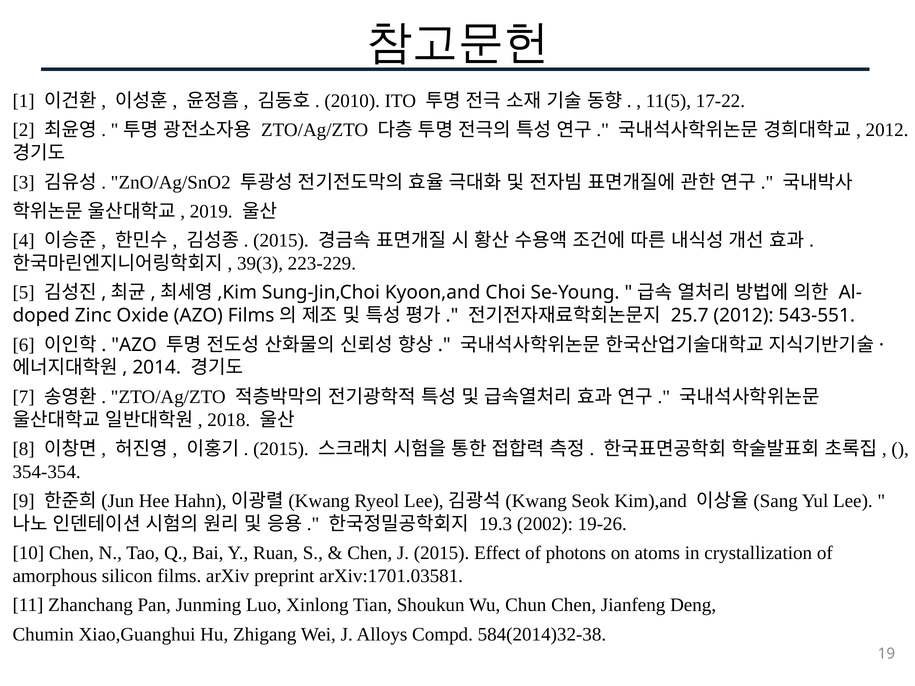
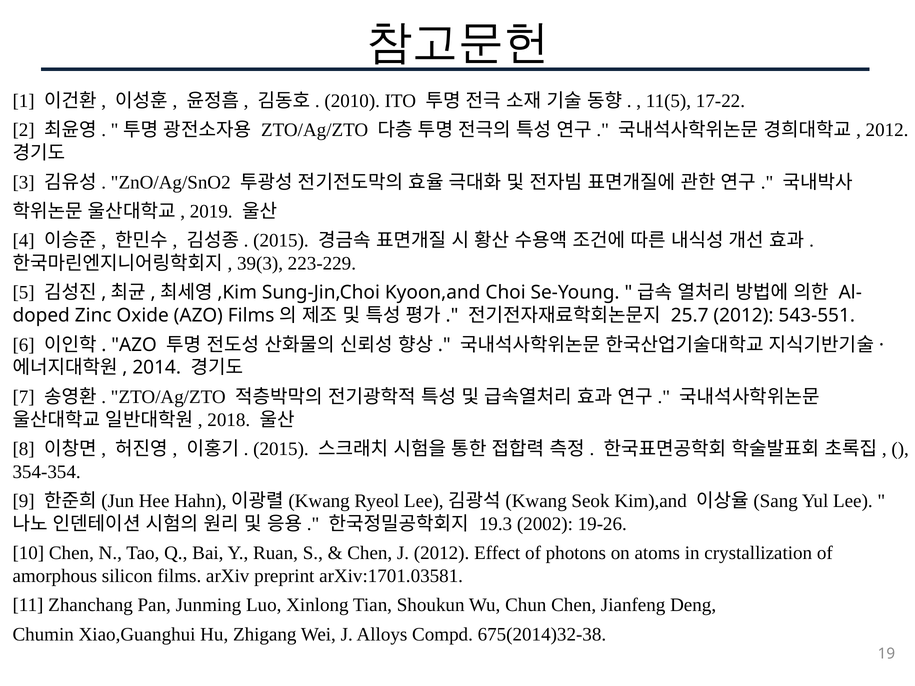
J 2015: 2015 -> 2012 (442, 553)
584(2014)32-38: 584(2014)32-38 -> 675(2014)32-38 (542, 635)
